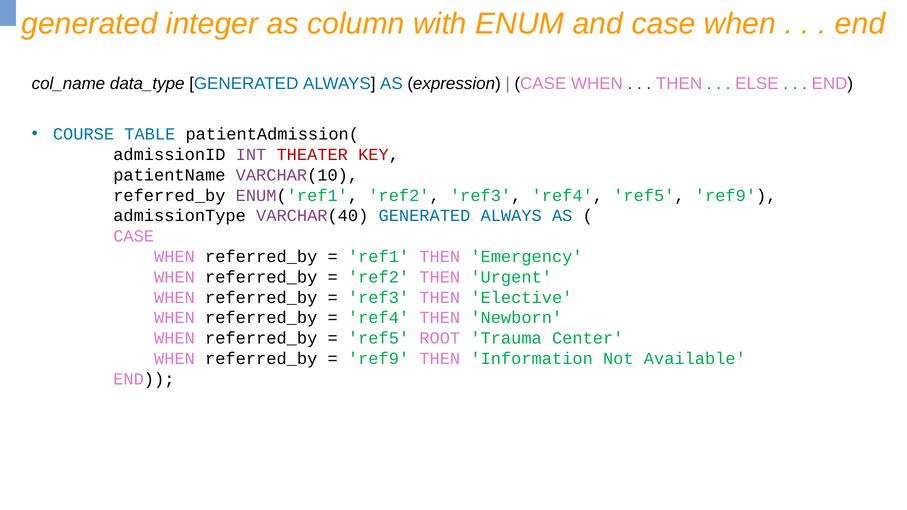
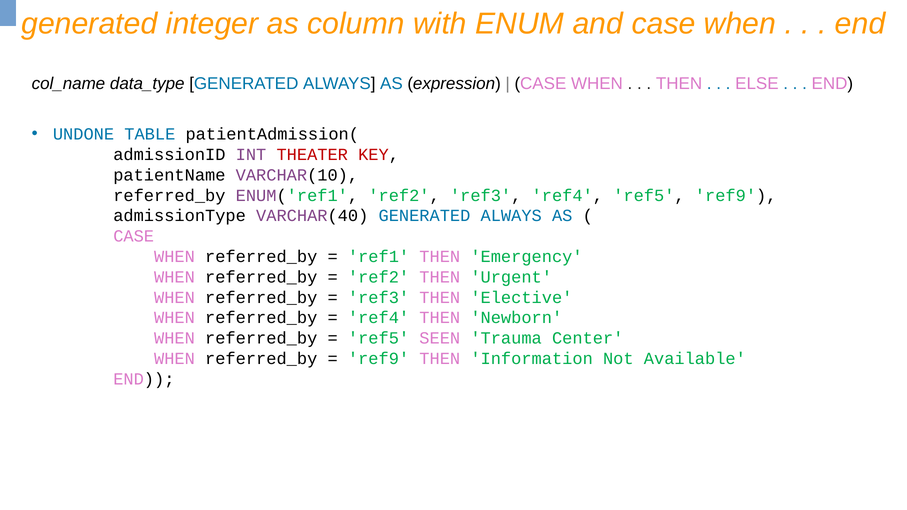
COURSE: COURSE -> UNDONE (84, 134)
ROOT: ROOT -> SEEN (440, 338)
